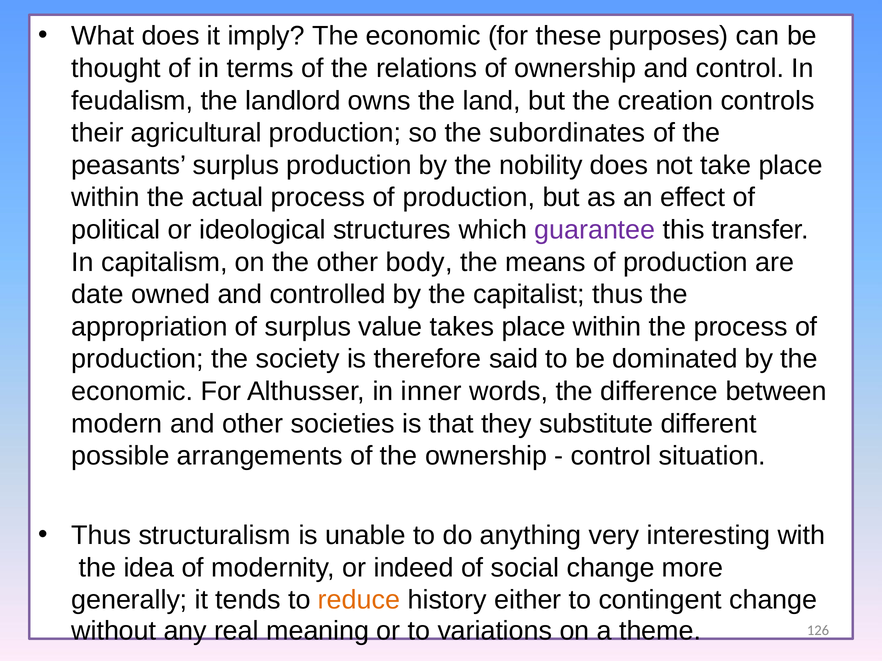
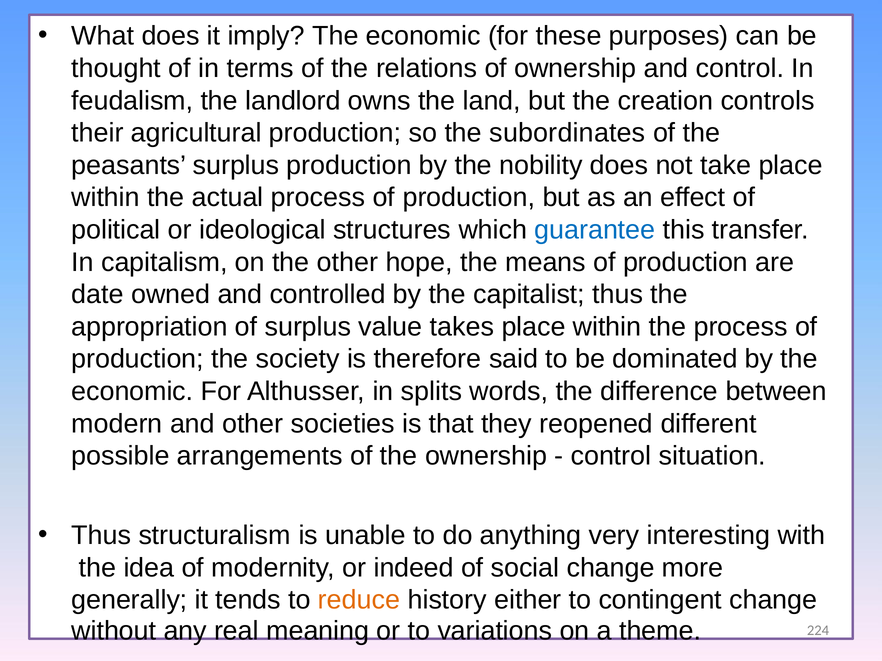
guarantee colour: purple -> blue (595, 230)
body: body -> hope (419, 262)
inner: inner -> splits (431, 392)
substitute: substitute -> reopened (596, 424)
126: 126 -> 224 (818, 631)
